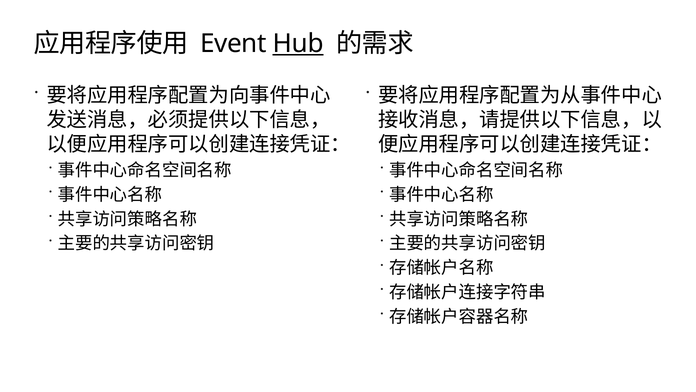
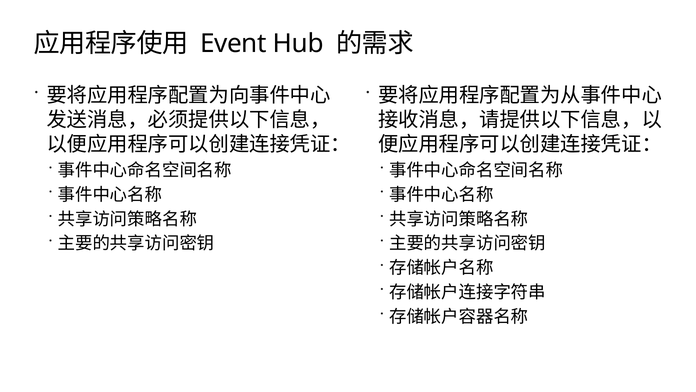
Hub underline: present -> none (298, 44)
